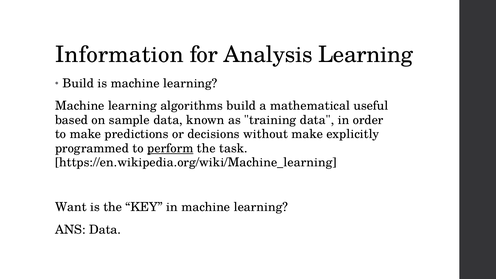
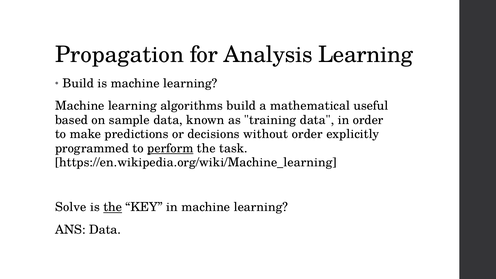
Information: Information -> Propagation (119, 55)
without make: make -> order (307, 134)
Want: Want -> Solve (71, 207)
the underline: none -> present (113, 207)
